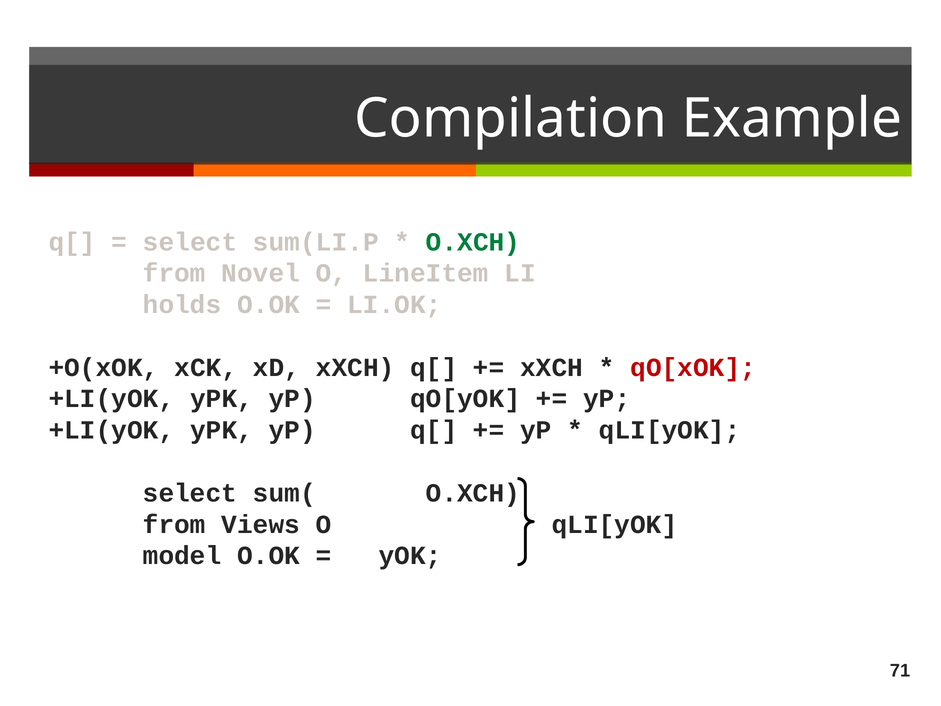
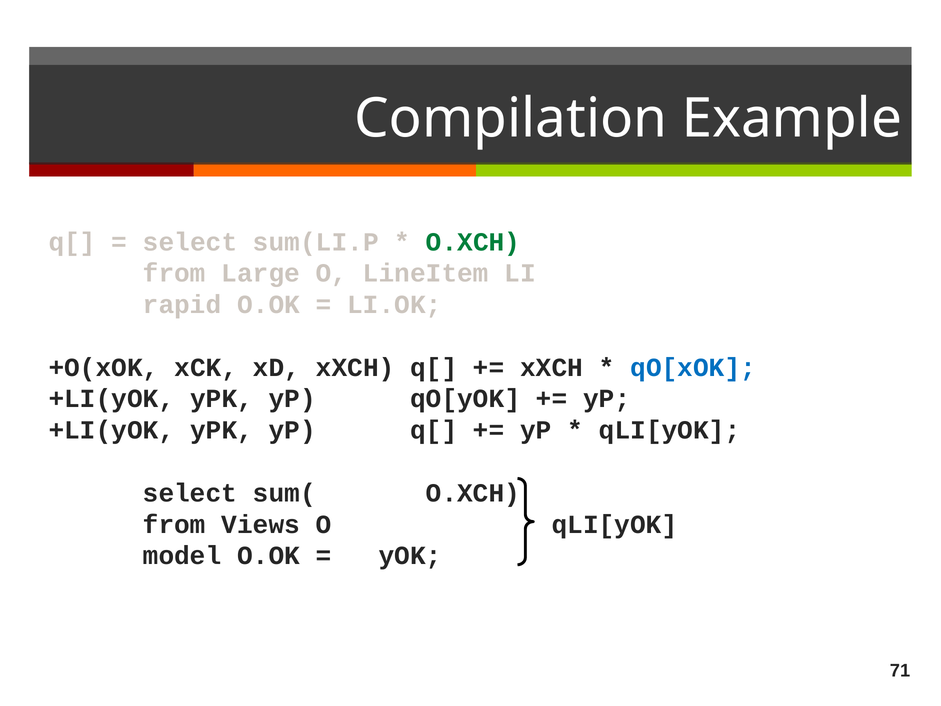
Novel: Novel -> Large (261, 273)
holds: holds -> rapid (182, 305)
qO[xOK colour: red -> blue (693, 367)
